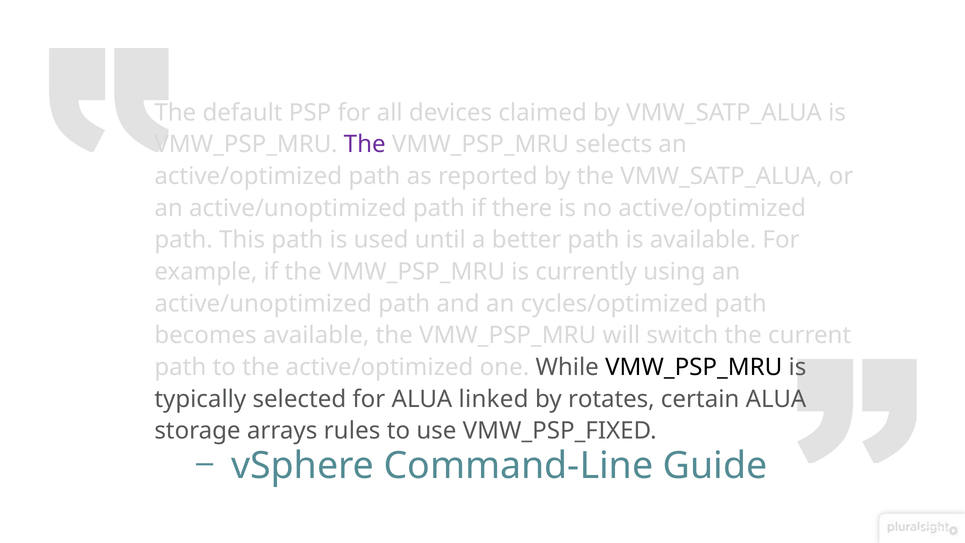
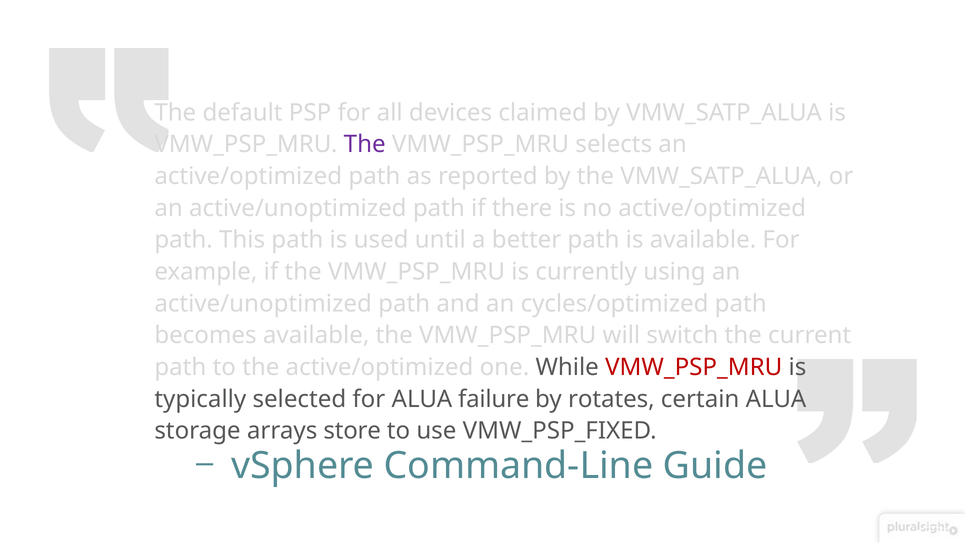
VMW_PSP_MRU colour: black -> red (694, 367)
linked: linked -> failure (494, 399)
rules: rules -> store (352, 431)
